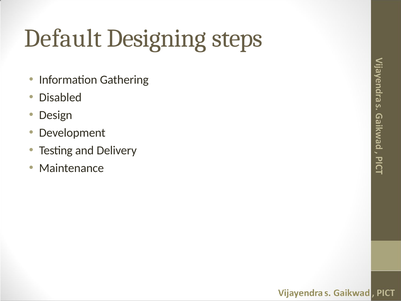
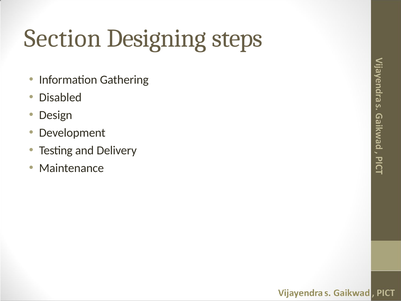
Default: Default -> Section (63, 38)
